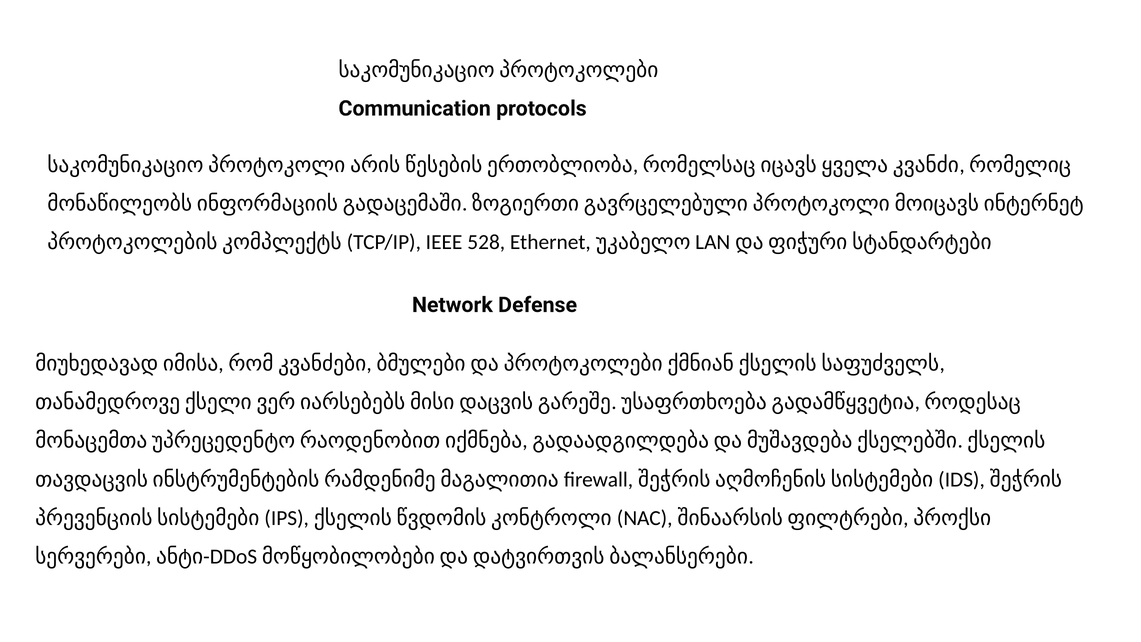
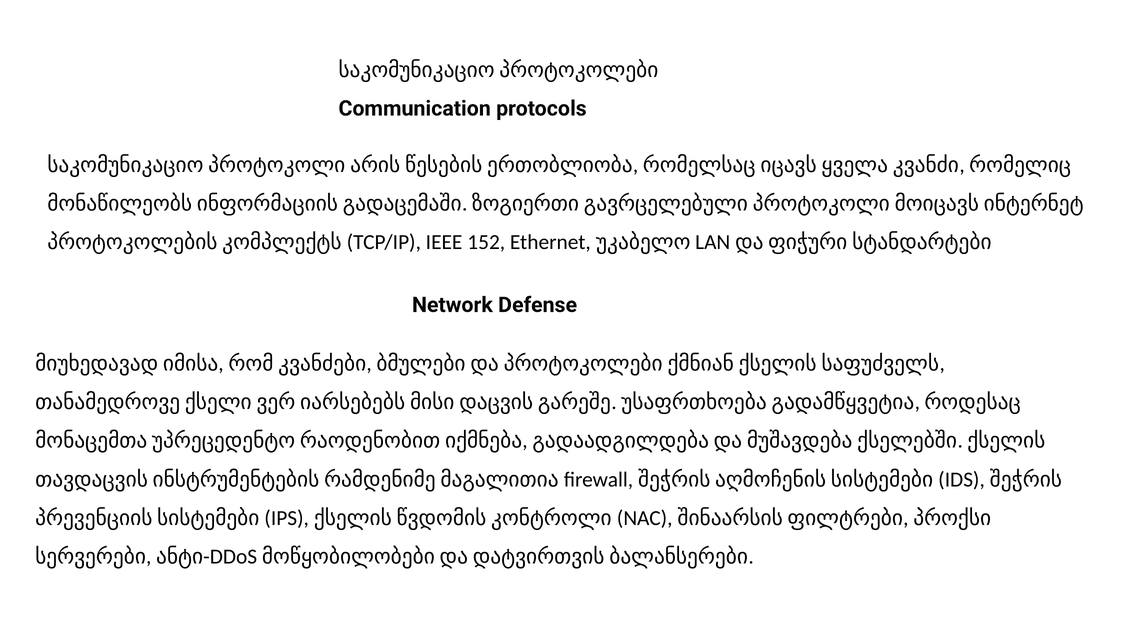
528: 528 -> 152 (486, 242)
